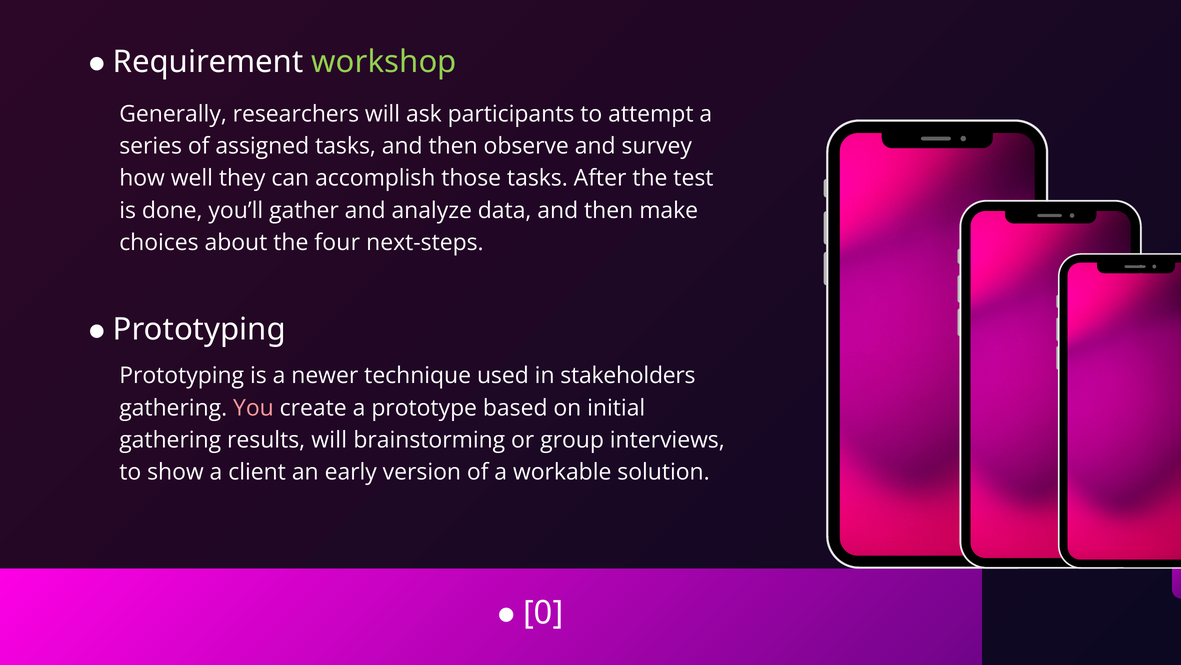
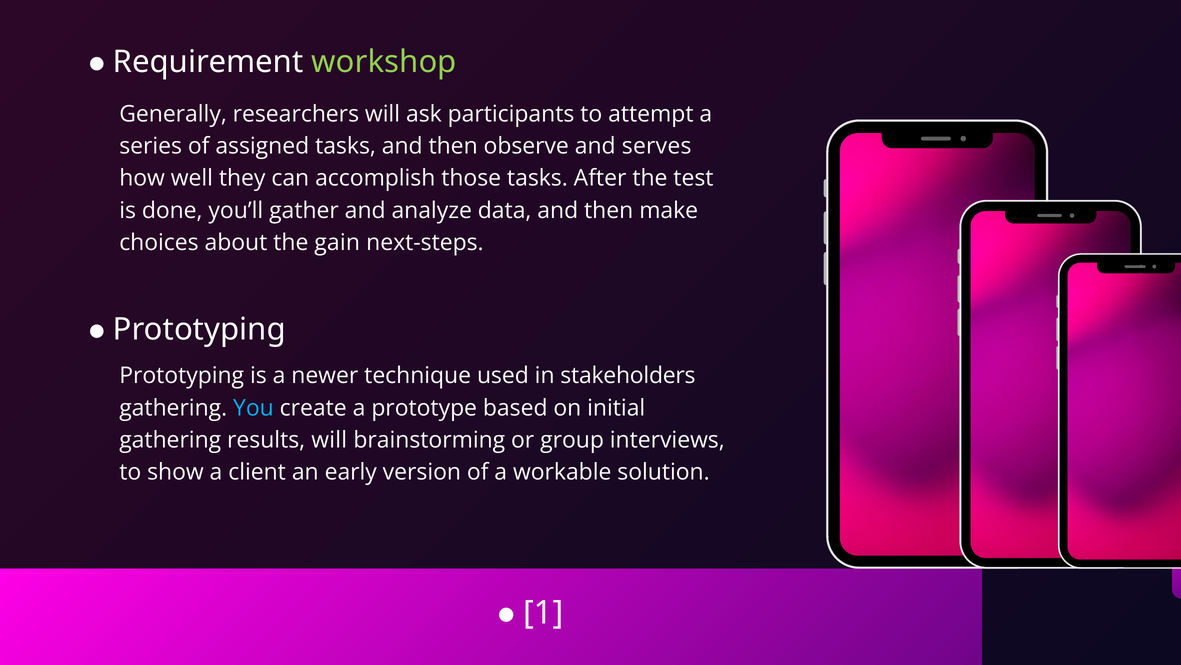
survey: survey -> serves (657, 146)
four: four -> gain (337, 242)
You colour: pink -> light blue (253, 408)
0: 0 -> 1 (543, 612)
